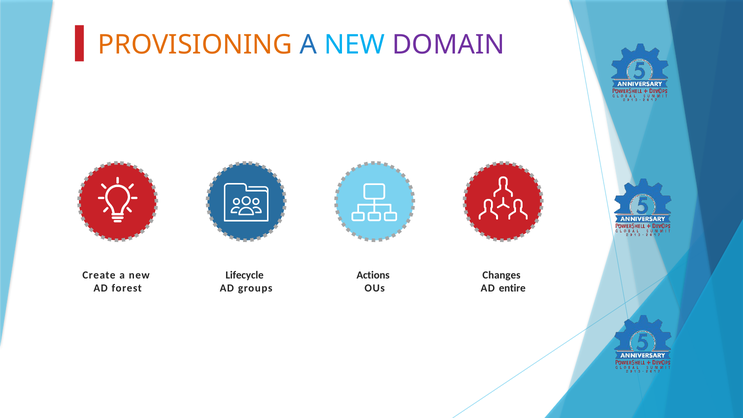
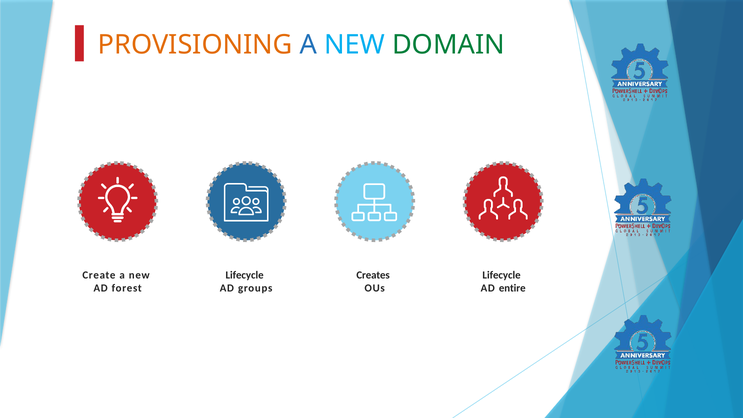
DOMAIN colour: purple -> green (448, 45)
Actions: Actions -> Creates (373, 275)
Changes: Changes -> Lifecycle (502, 275)
